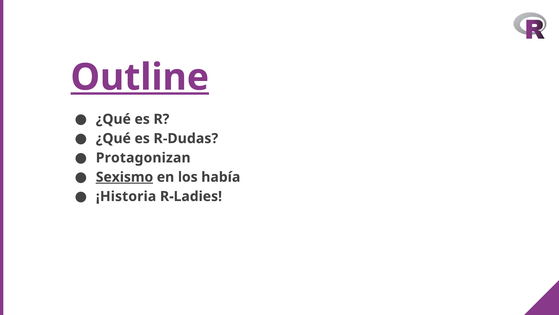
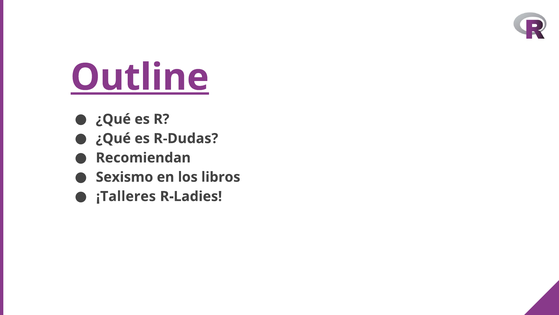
Protagonizan: Protagonizan -> Recomiendan (143, 158)
Sexismo underline: present -> none (124, 177)
había: había -> libros (221, 177)
¡Historia: ¡Historia -> ¡Talleres (126, 196)
